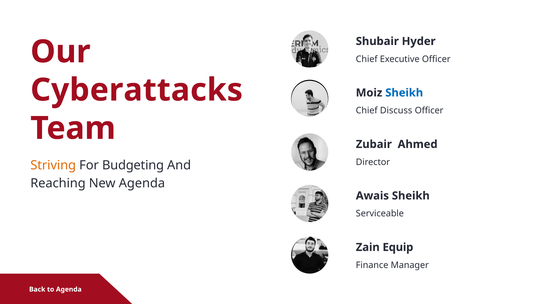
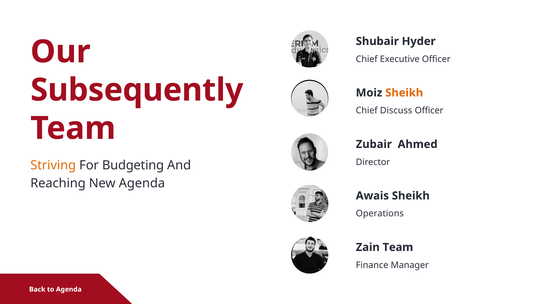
Cyberattacks: Cyberattacks -> Subsequently (137, 90)
Sheikh colour: blue -> orange (404, 93)
Serviceable: Serviceable -> Operations (380, 213)
Zain Equip: Equip -> Team (398, 247)
